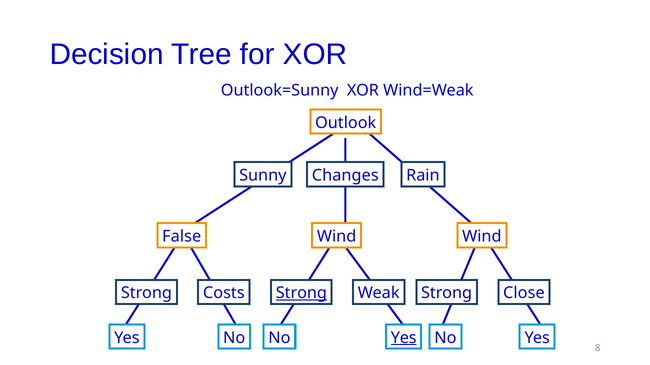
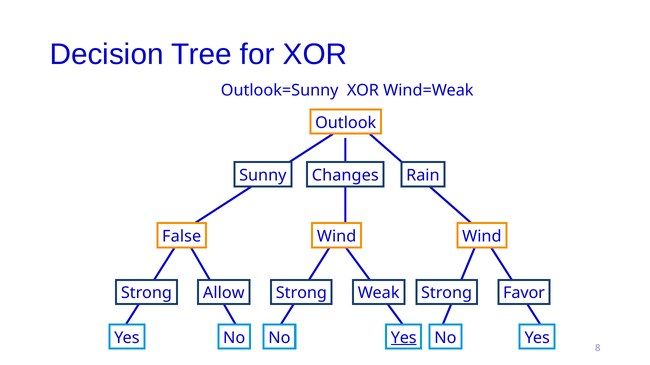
Costs: Costs -> Allow (224, 294)
Strong underline: present -> none (301, 294)
Close: Close -> Favor (524, 294)
